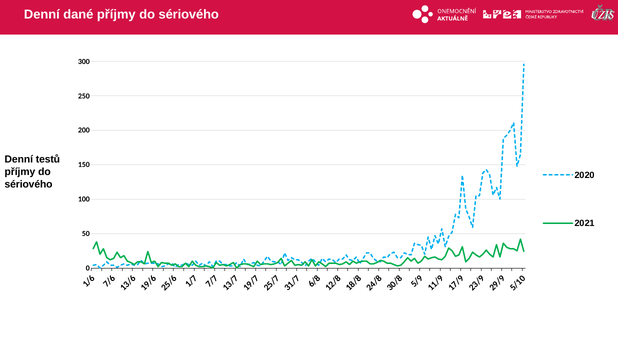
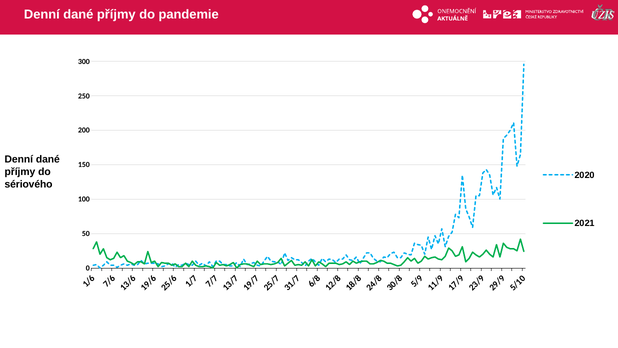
sériového: sériového -> pandemie (189, 15)
testů: testů -> dané (48, 159)
